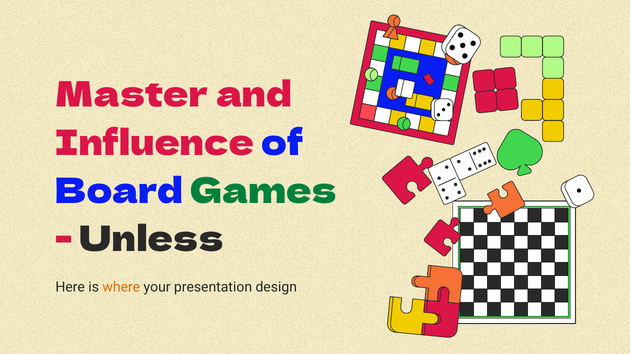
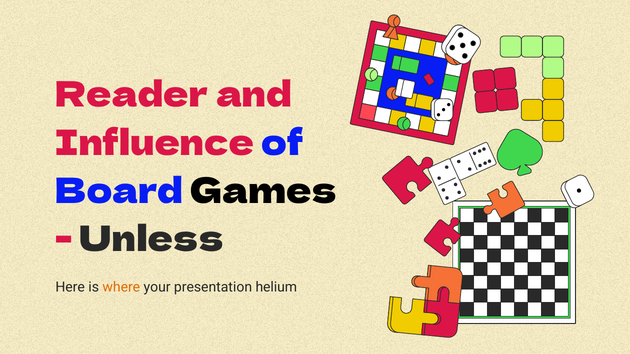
Master: Master -> Reader (132, 95)
Games colour: green -> black (263, 192)
design: design -> helium (276, 287)
